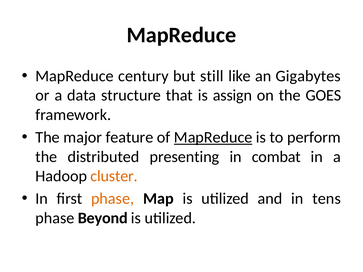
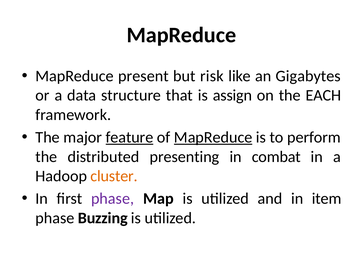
century: century -> present (143, 76)
still: still -> risk (212, 76)
GOES: GOES -> EACH (323, 96)
feature underline: none -> present (129, 137)
phase colour: orange -> purple (113, 199)
tens: tens -> item (327, 199)
Beyond: Beyond -> Buzzing (103, 218)
